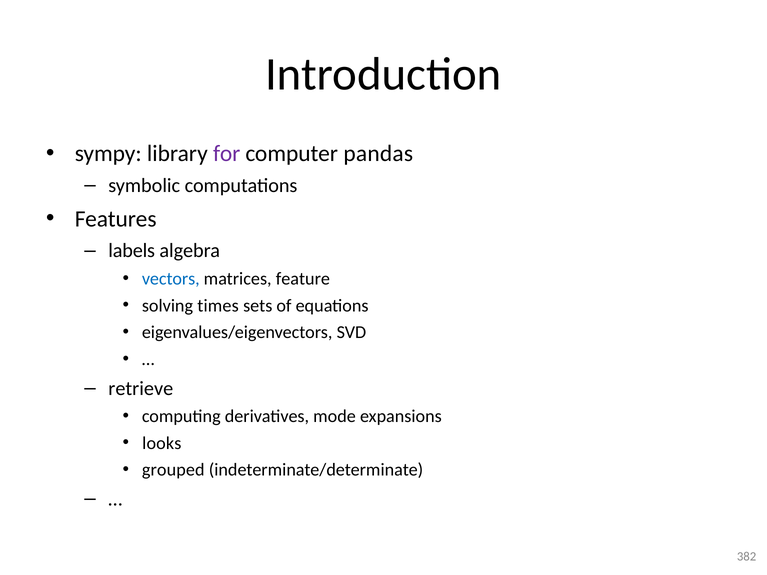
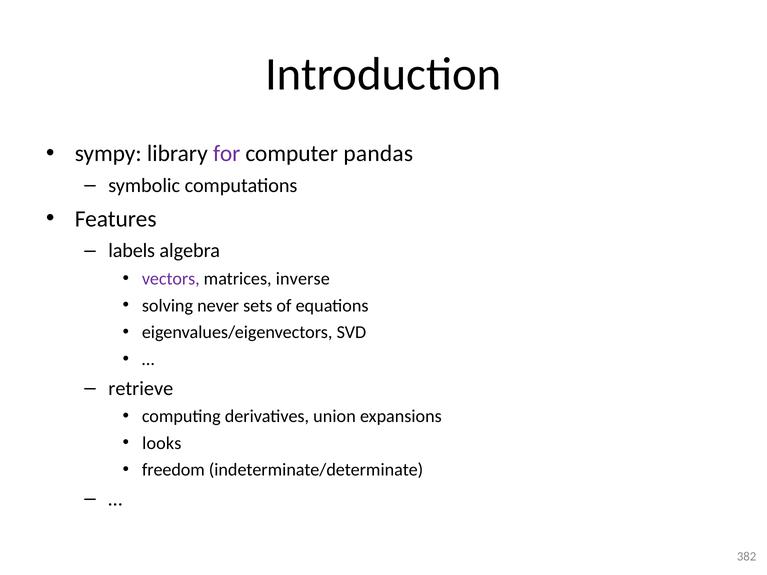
vectors colour: blue -> purple (171, 279)
feature: feature -> inverse (303, 279)
times: times -> never (218, 306)
mode: mode -> union (334, 417)
grouped: grouped -> freedom (173, 470)
